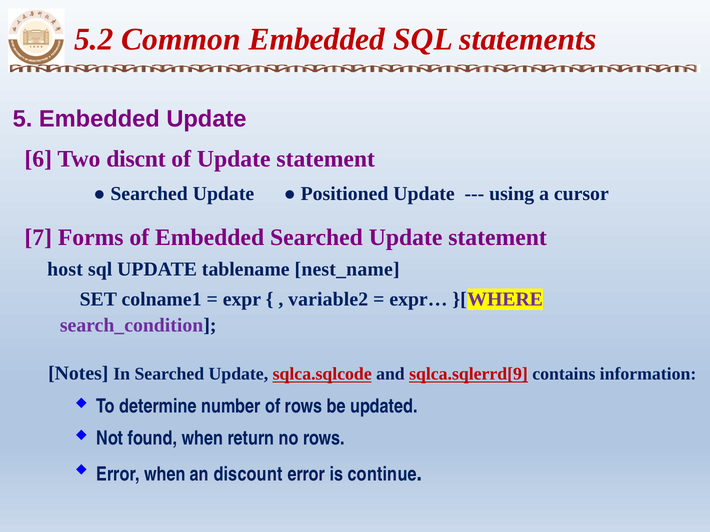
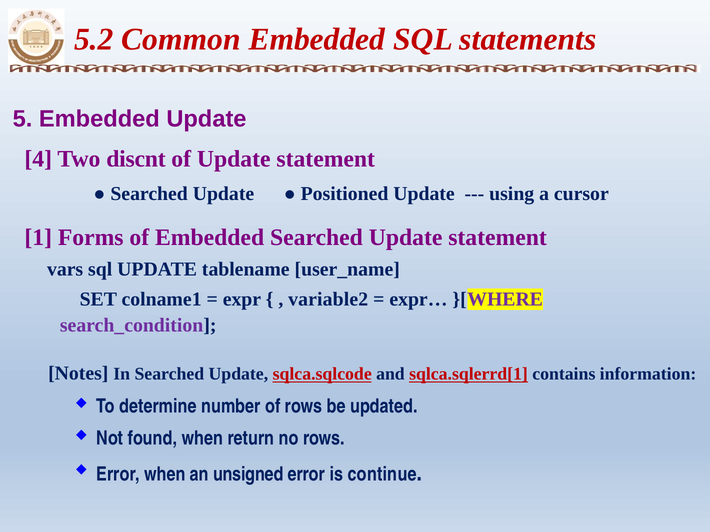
6: 6 -> 4 (38, 159)
7: 7 -> 1 (38, 238)
host: host -> vars (65, 270)
nest_name: nest_name -> user_name (347, 270)
sqlca.sqlerrd[9: sqlca.sqlerrd[9 -> sqlca.sqlerrd[1 (469, 374)
discount: discount -> unsigned (248, 475)
